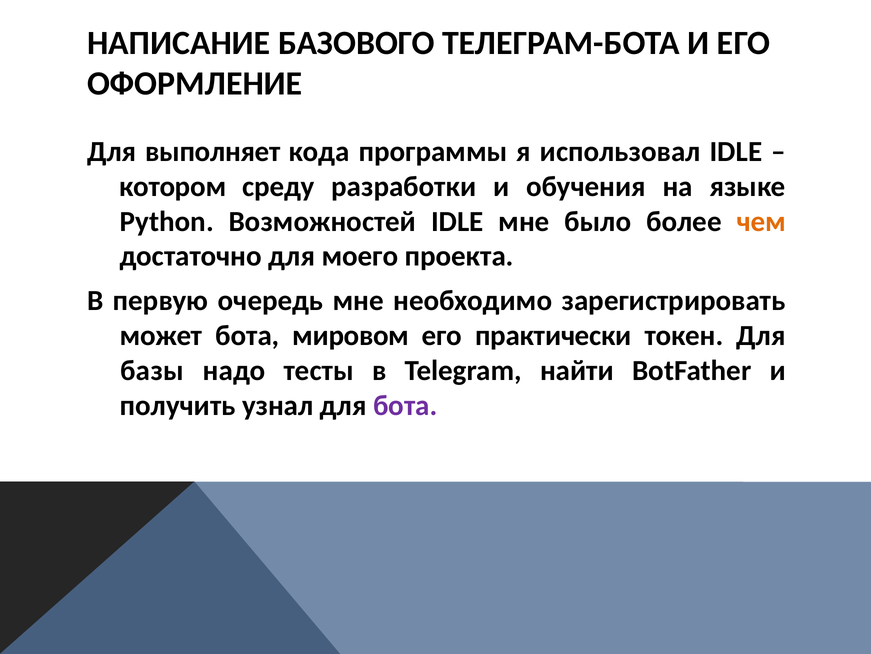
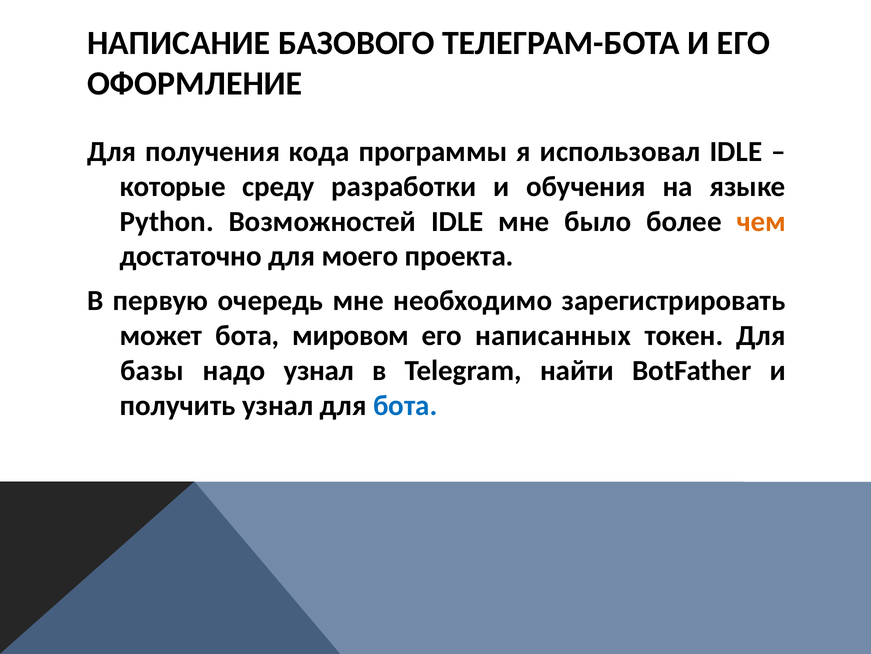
выполняет: выполняет -> получения (213, 152)
котором: котором -> которые (173, 186)
практически: практически -> написанных (553, 335)
надо тесты: тесты -> узнал (319, 370)
бота colour: purple -> blue (405, 405)
